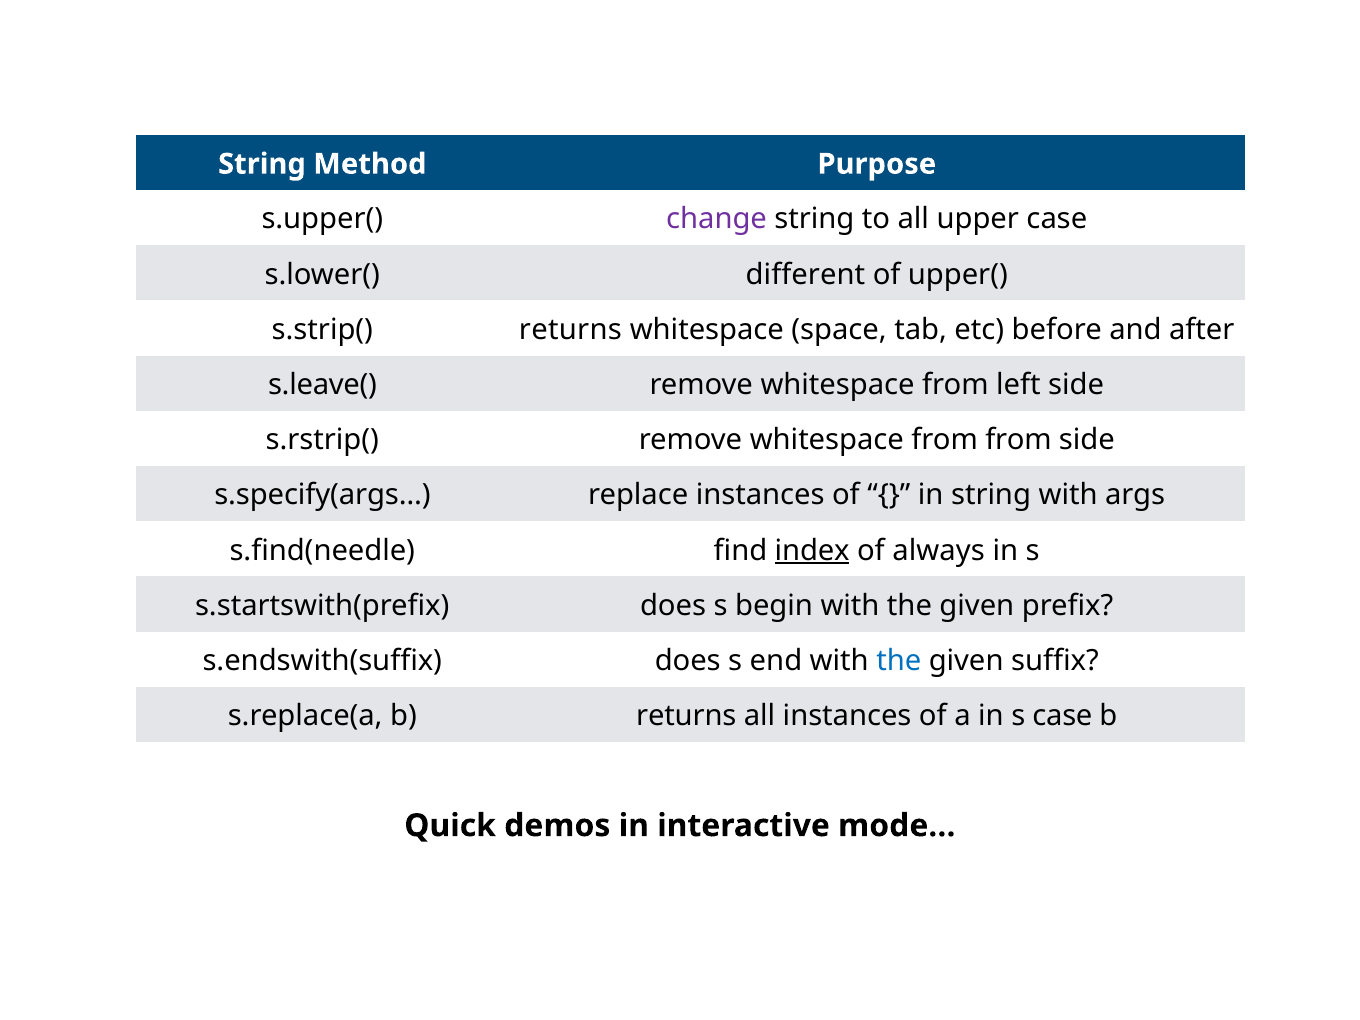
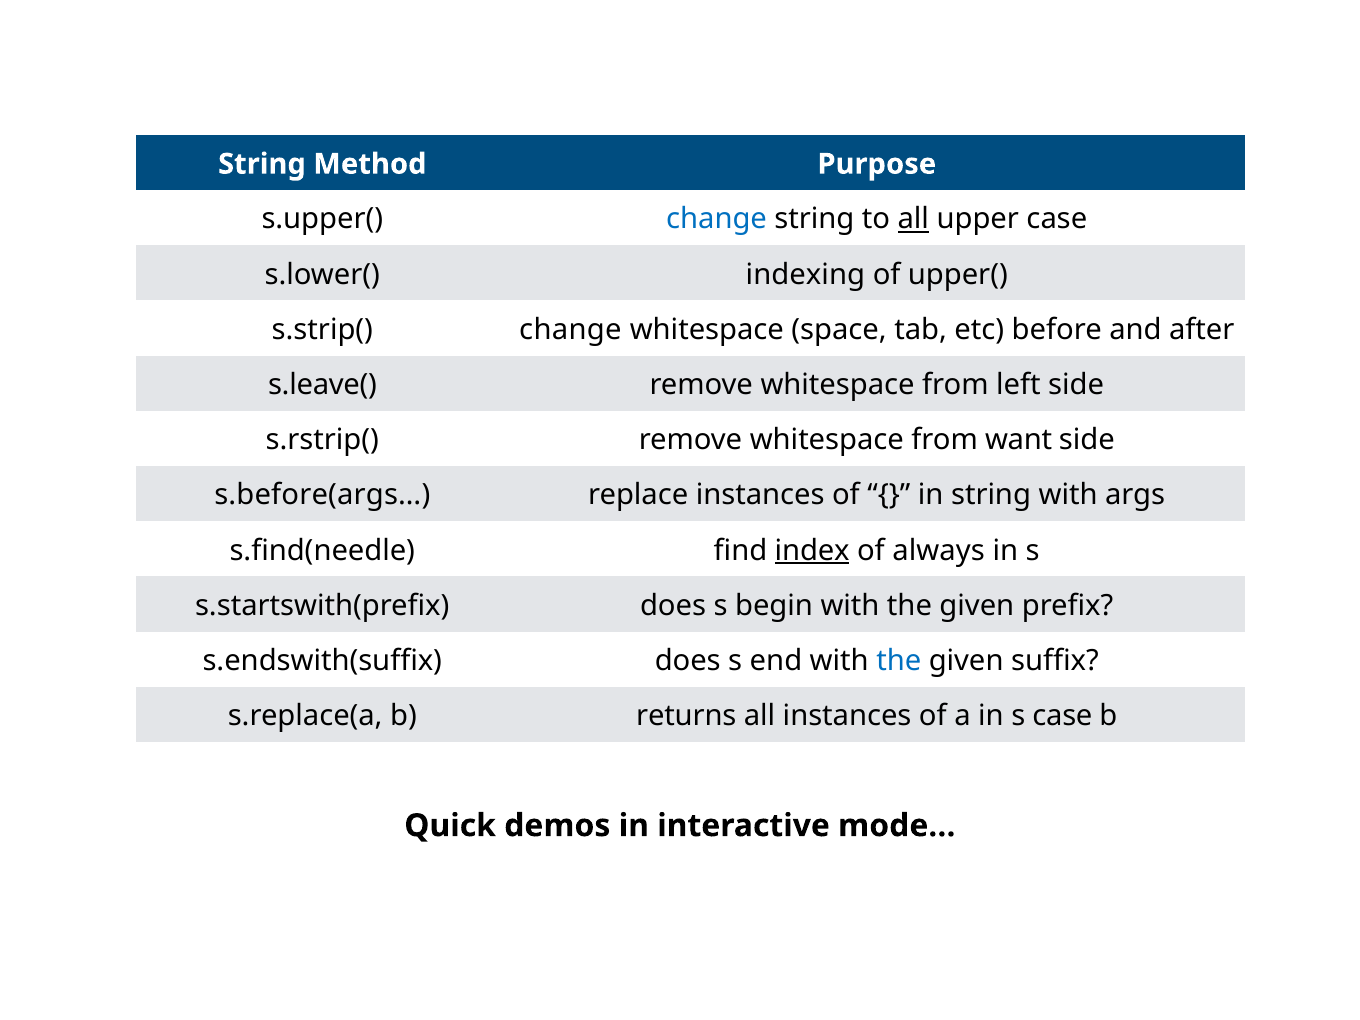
change colour: purple -> blue (717, 219)
all underline: none -> present (913, 219)
different: different -> indexing (805, 274)
s.strip( returns: returns -> change (570, 330)
from from: from -> want (1019, 440)
s.specify(args…: s.specify(args… -> s.before(args… (322, 495)
